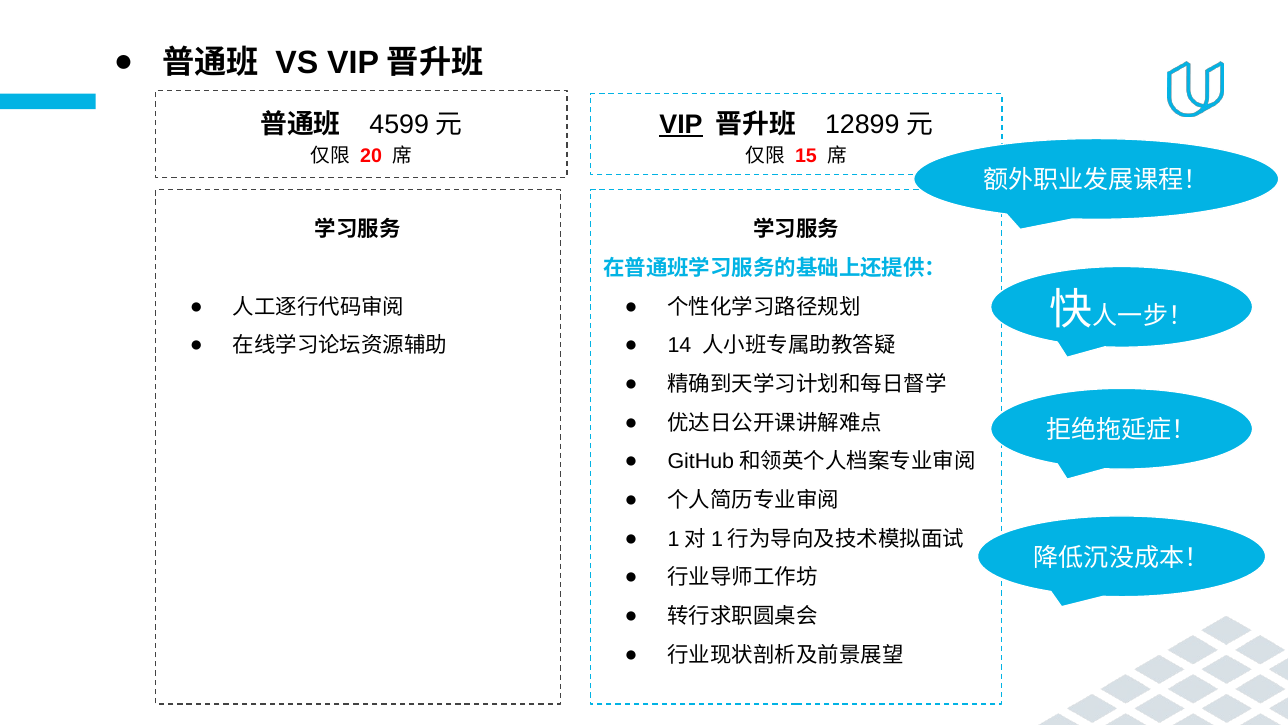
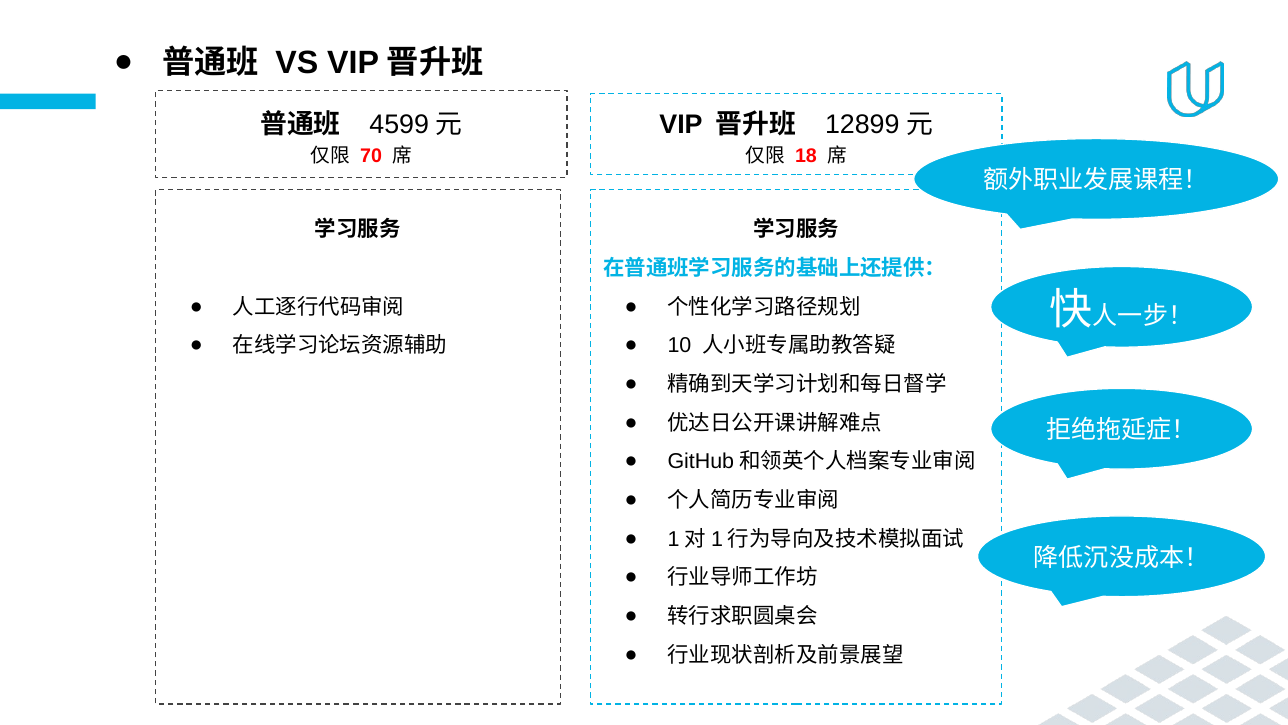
VIP underline: present -> none (681, 125)
20: 20 -> 70 (371, 156)
15: 15 -> 18 (806, 156)
14: 14 -> 10 (679, 346)
